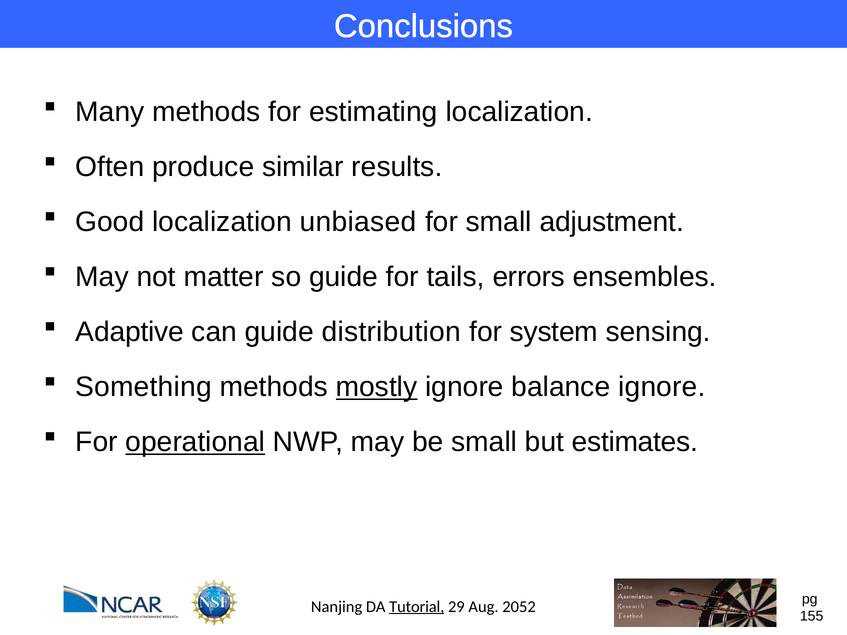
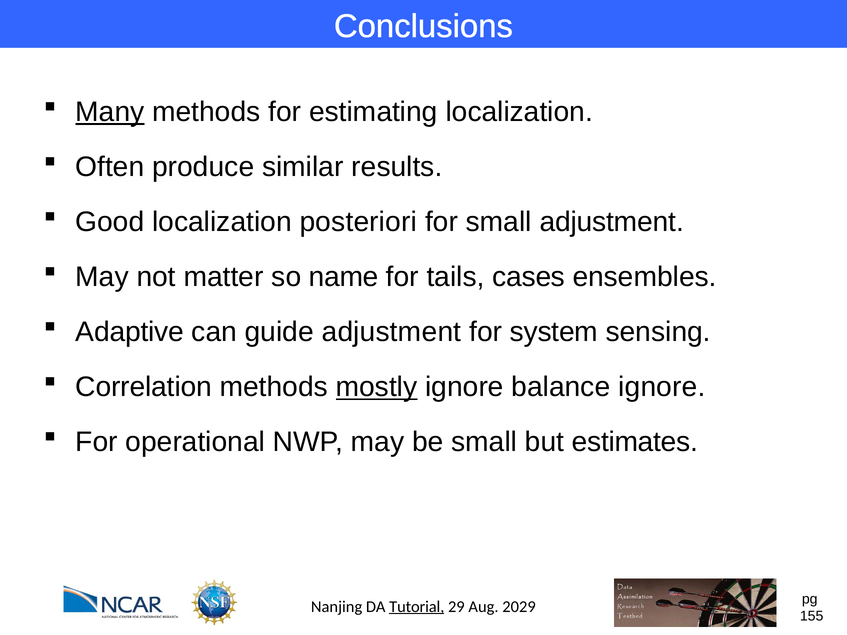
Many underline: none -> present (110, 112)
unbiased: unbiased -> posteriori (358, 222)
so guide: guide -> name (344, 277)
errors: errors -> cases (529, 277)
guide distribution: distribution -> adjustment (391, 332)
Something: Something -> Correlation (144, 387)
operational underline: present -> none (195, 442)
2052: 2052 -> 2029 (519, 607)
